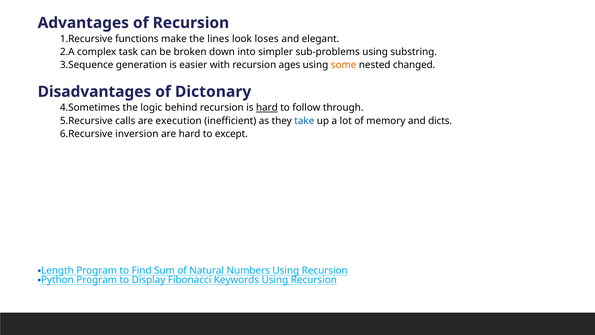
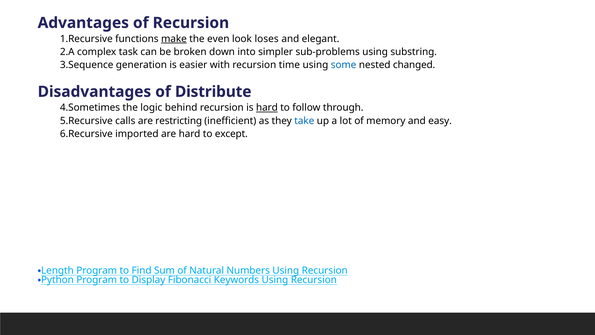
make underline: none -> present (174, 39)
lines: lines -> even (218, 39)
ages: ages -> time (289, 65)
some colour: orange -> blue (344, 65)
Dictonary: Dictonary -> Distribute (213, 92)
execution: execution -> restricting (179, 121)
dicts: dicts -> easy (440, 121)
inversion: inversion -> imported (137, 134)
